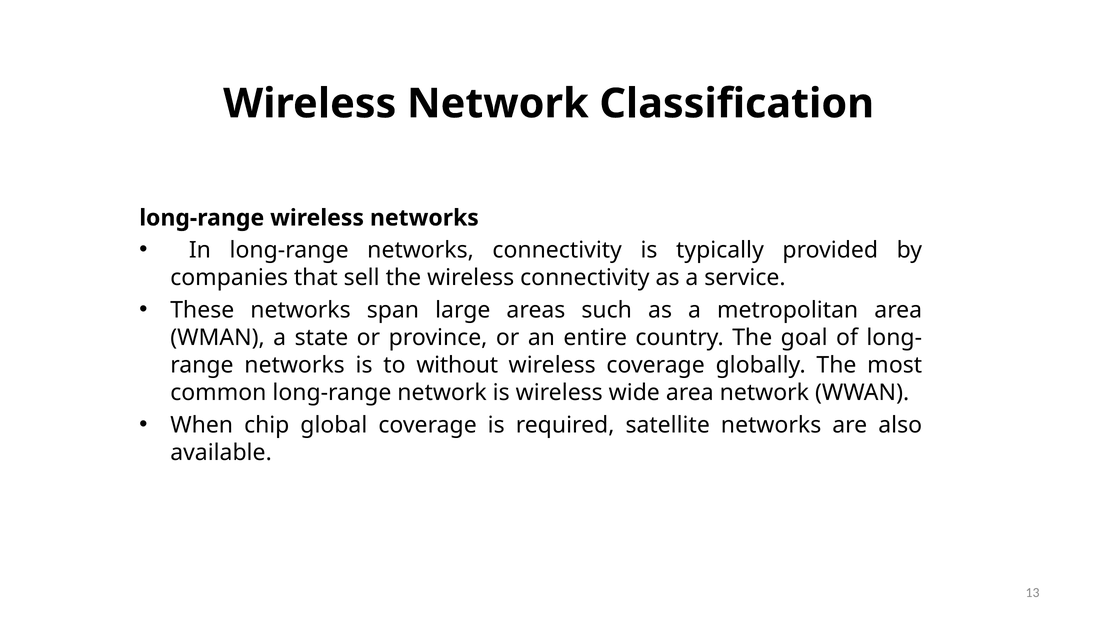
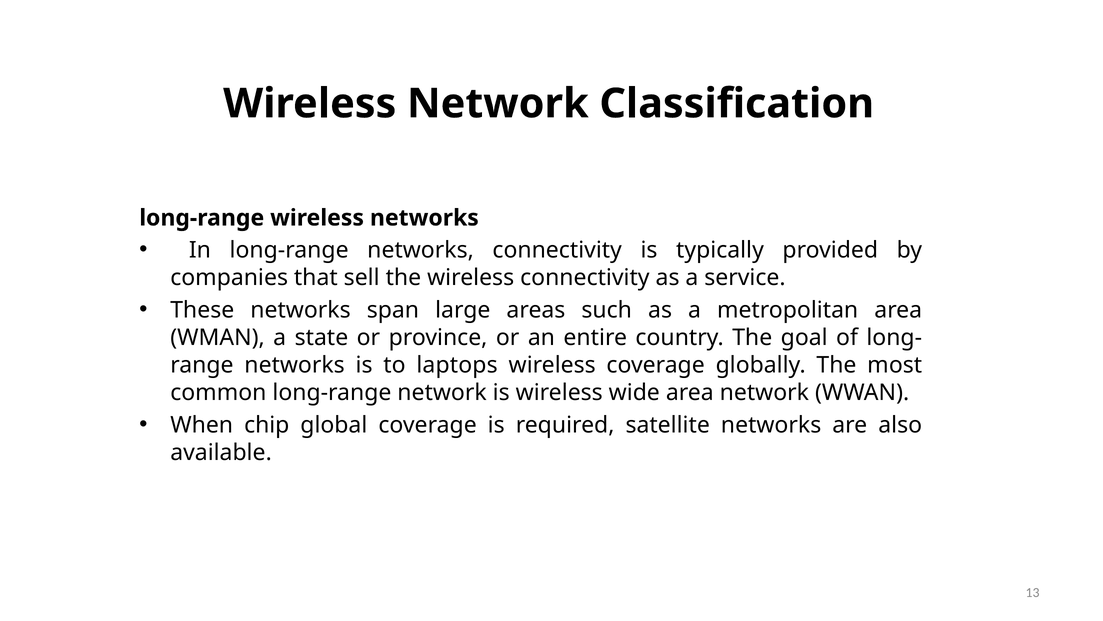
without: without -> laptops (457, 365)
